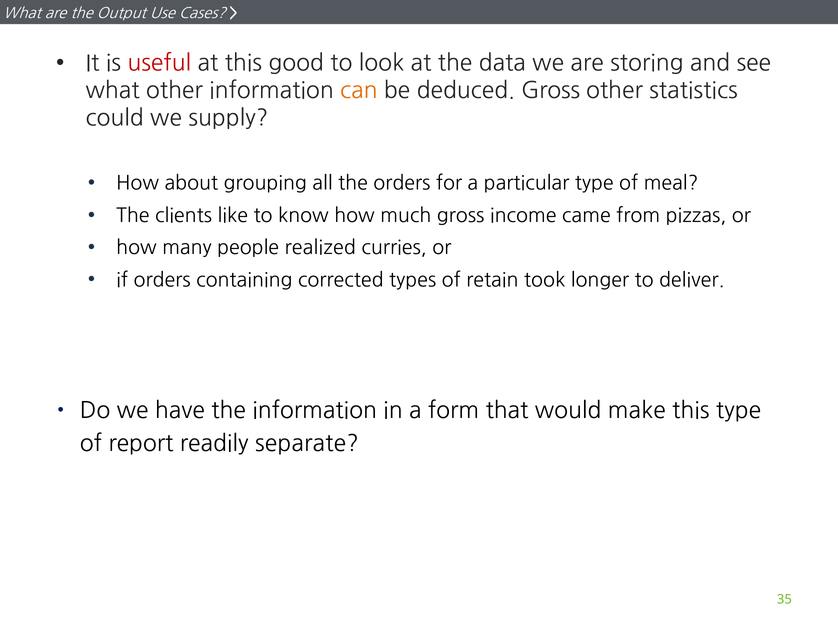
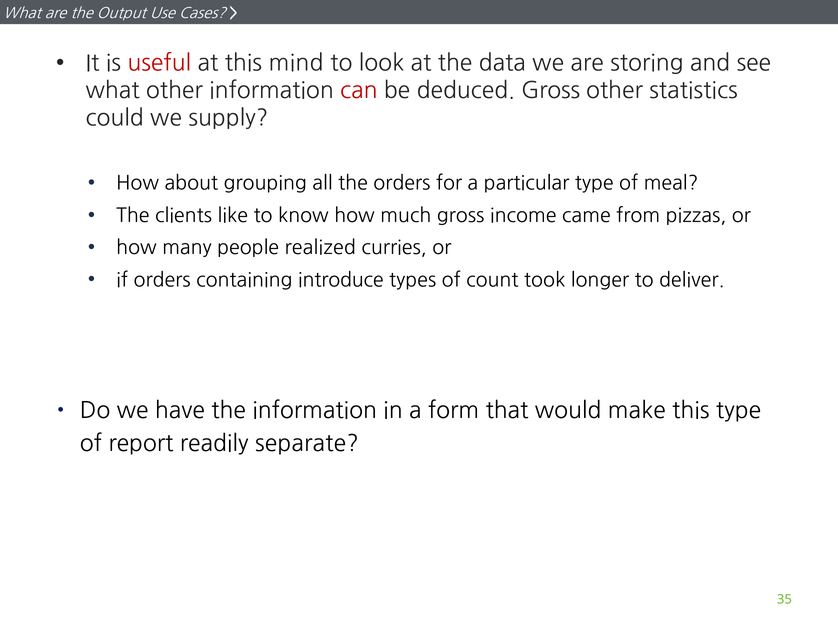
good: good -> mind (296, 63)
can colour: orange -> red (359, 91)
corrected: corrected -> introduce (341, 280)
retain: retain -> count (492, 280)
